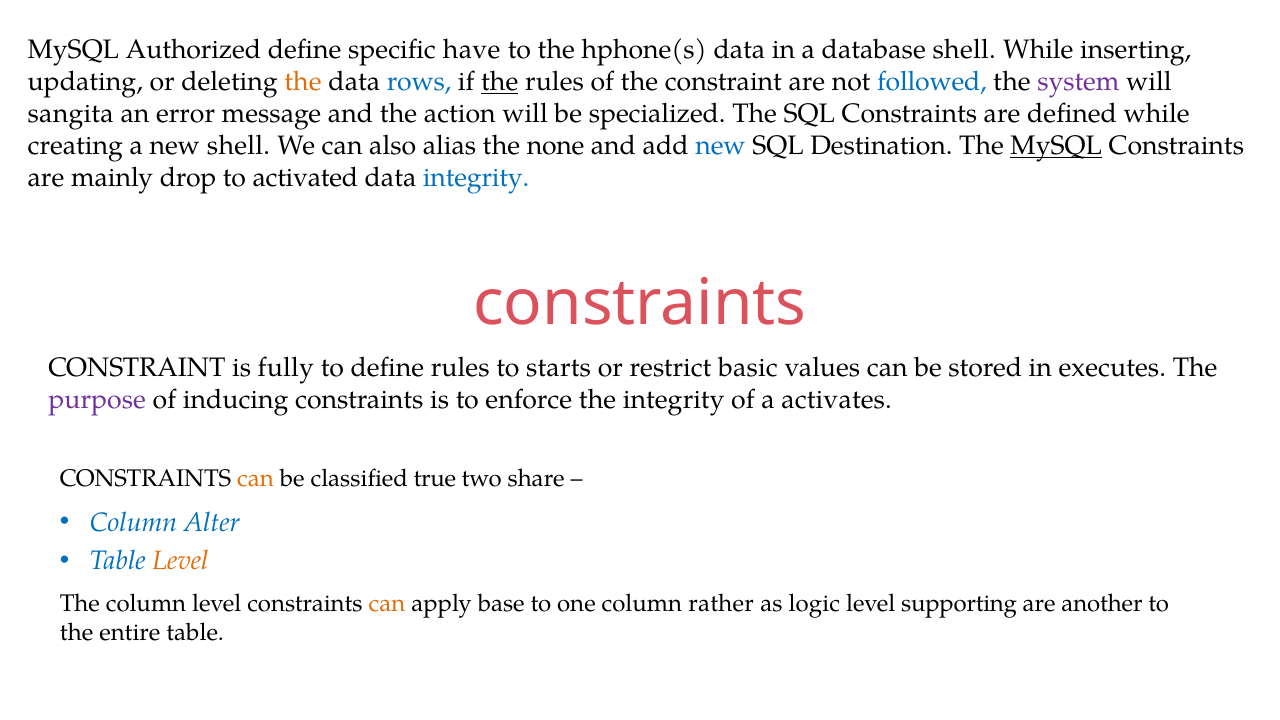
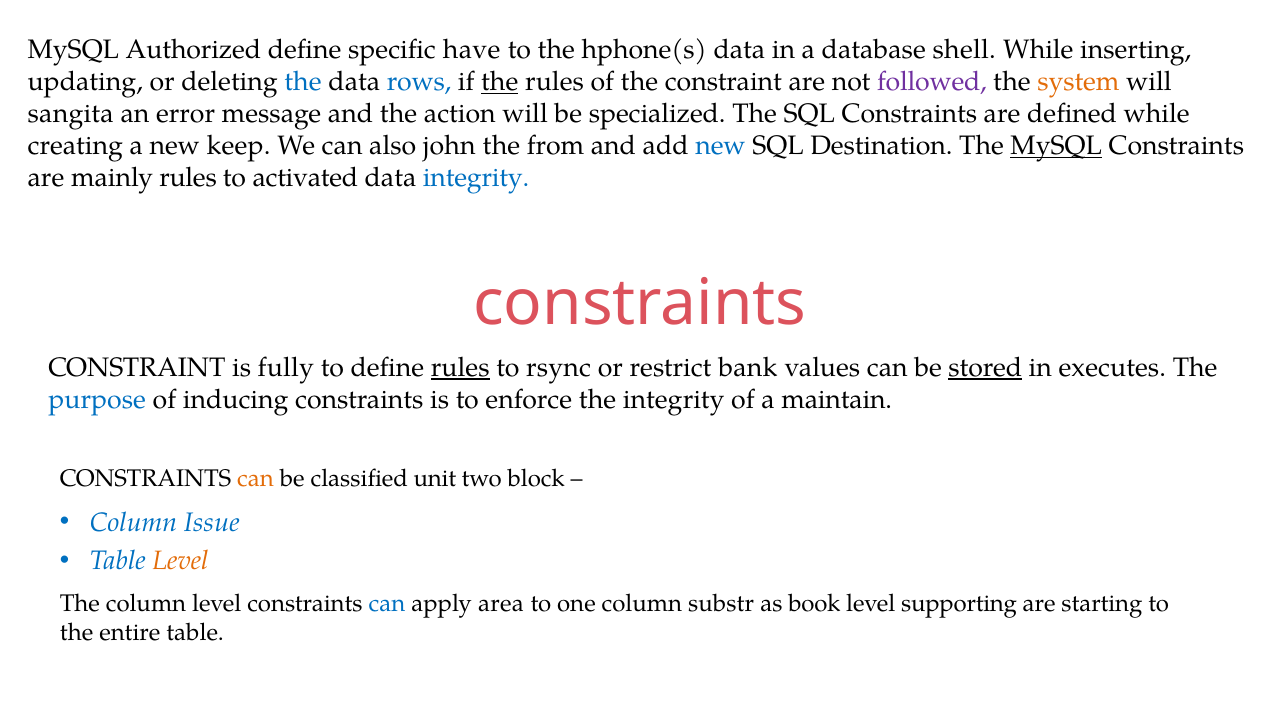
the colour: orange -> blue (303, 82)
followed colour: blue -> purple (932, 82)
system colour: purple -> orange (1078, 82)
new shell: shell -> keep (239, 146)
alias: alias -> john (449, 146)
none: none -> from (556, 146)
mainly drop: drop -> rules (188, 178)
rules underline: none -> present (460, 368)
starts: starts -> rsync (559, 368)
basic: basic -> bank (748, 368)
stored underline: none -> present (985, 368)
purpose colour: purple -> blue (97, 400)
activates: activates -> maintain (837, 400)
true: true -> unit (435, 479)
share: share -> block (536, 479)
Alter: Alter -> Issue (212, 522)
can colour: orange -> blue (387, 604)
base: base -> area (501, 604)
rather: rather -> substr (721, 604)
logic: logic -> book (814, 604)
another: another -> starting (1102, 604)
